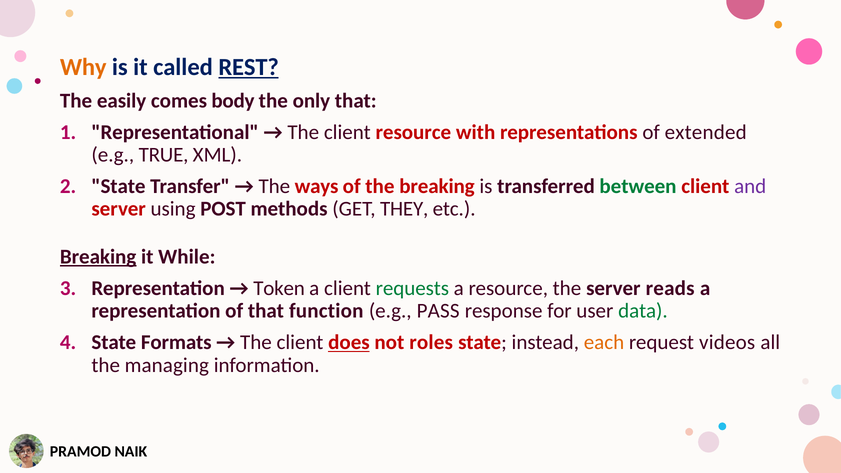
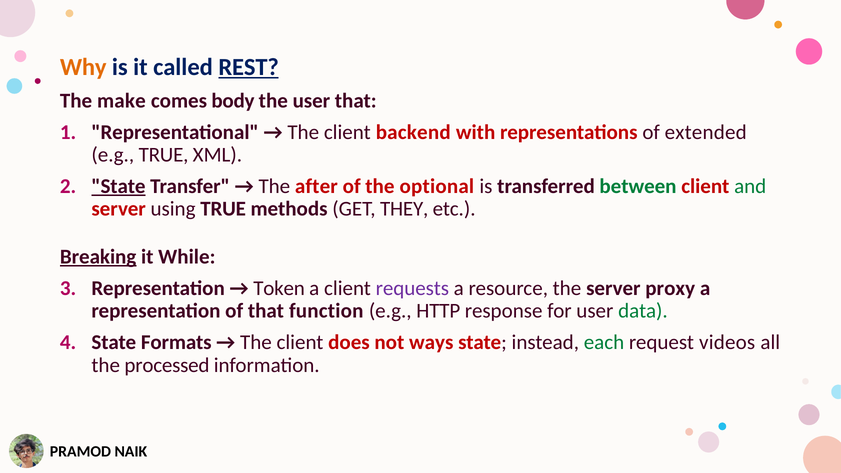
easily: easily -> make (121, 101)
the only: only -> user (311, 101)
client resource: resource -> backend (413, 132)
State underline: none -> present (118, 186)
ways: ways -> after (316, 186)
the breaking: breaking -> optional (437, 186)
and colour: purple -> green (750, 186)
using POST: POST -> TRUE (223, 209)
requests colour: green -> purple (412, 288)
reads: reads -> proxy (670, 288)
PASS: PASS -> HTTP (438, 311)
does underline: present -> none (349, 342)
roles: roles -> ways (431, 342)
each colour: orange -> green (604, 342)
managing: managing -> processed (167, 365)
